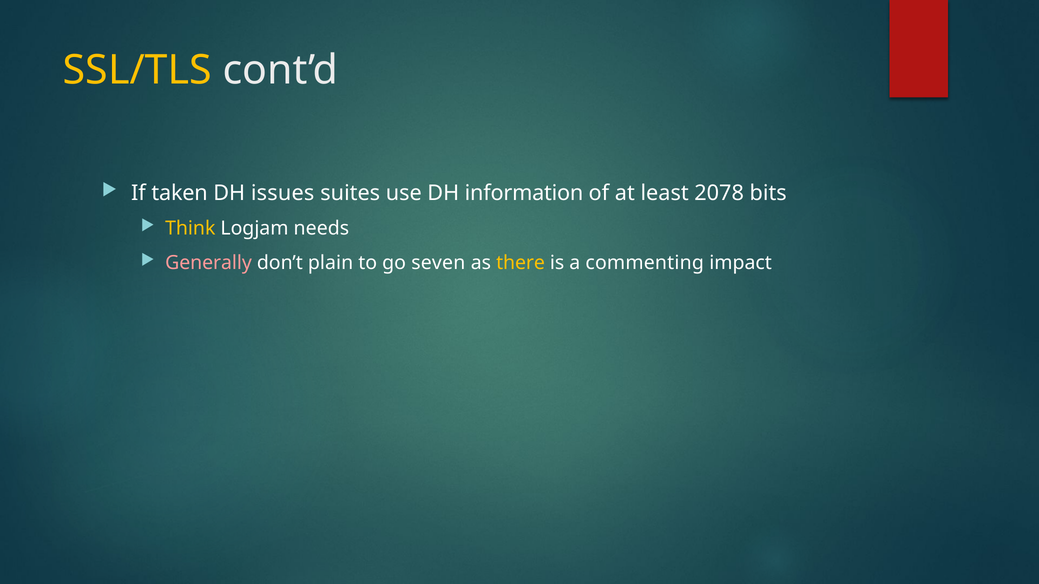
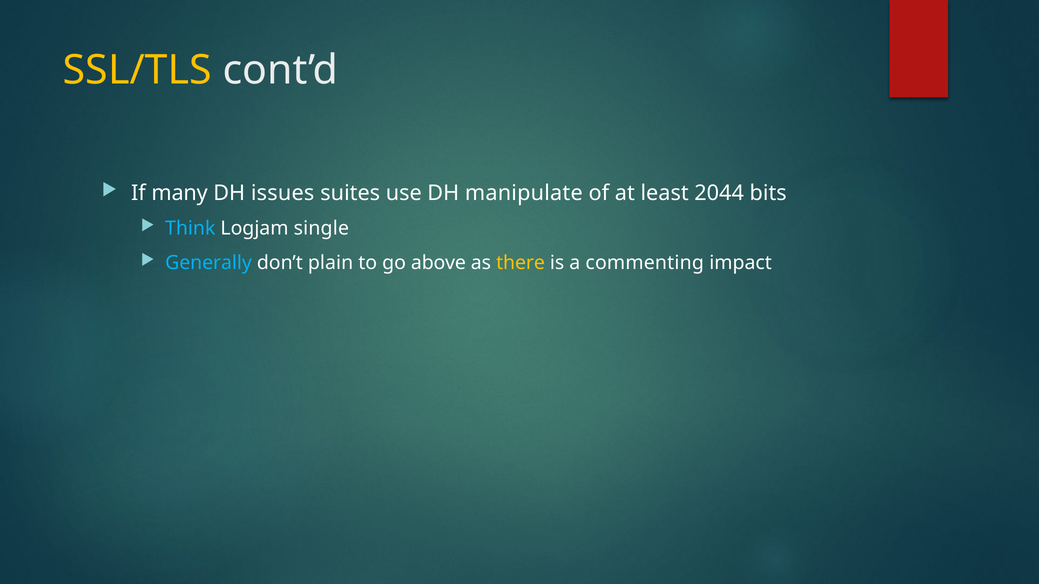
taken: taken -> many (180, 193)
information: information -> manipulate (524, 193)
2078: 2078 -> 2044 (719, 193)
Think colour: yellow -> light blue (190, 229)
needs: needs -> single (321, 229)
Generally colour: pink -> light blue (208, 263)
seven: seven -> above (438, 263)
